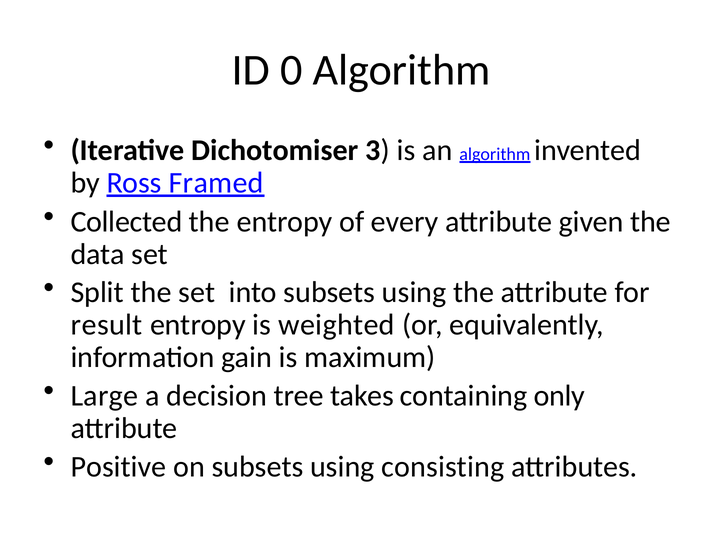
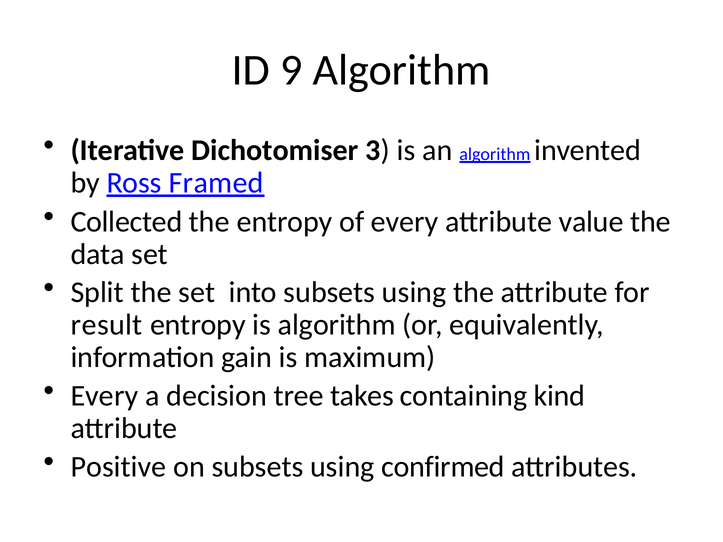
0: 0 -> 9 (291, 70)
given: given -> value (591, 222)
is weighted: weighted -> algorithm (337, 325)
Large: Large -> Every (104, 396)
only: only -> kind (559, 396)
consisting: consisting -> confirmed (443, 467)
